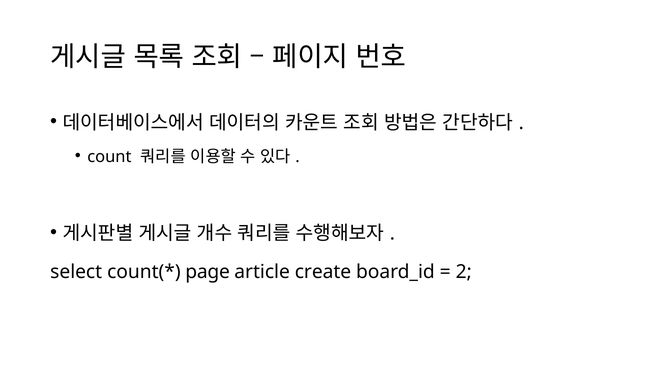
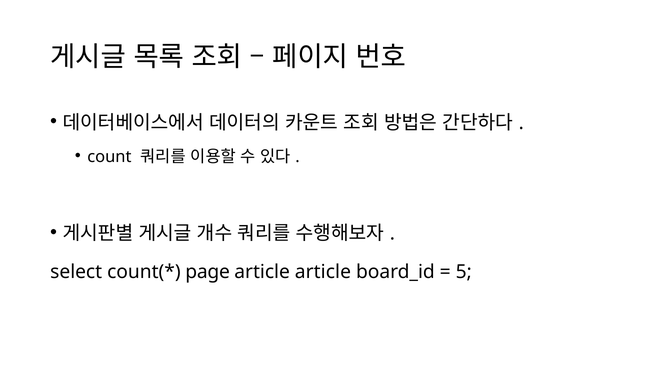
article create: create -> article (323, 271)
2: 2 -> 5 (464, 271)
